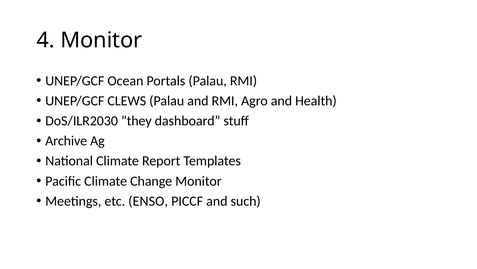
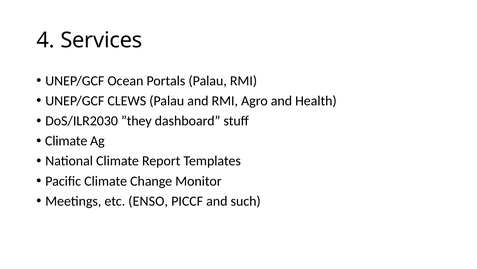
4 Monitor: Monitor -> Services (101, 40)
Archive: Archive -> Climate (66, 141)
